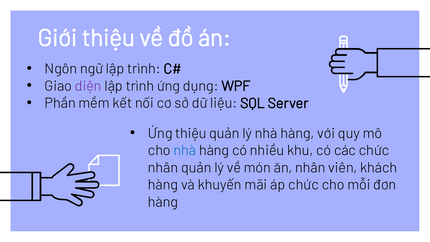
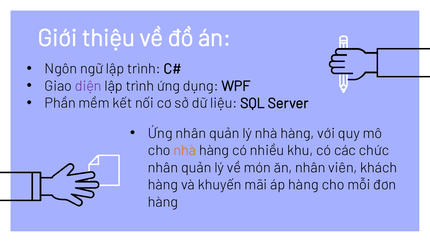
Ứng thiệu: thiệu -> nhân (191, 133)
nhà colour: blue -> orange (185, 150)
áp chức: chức -> hàng (303, 185)
